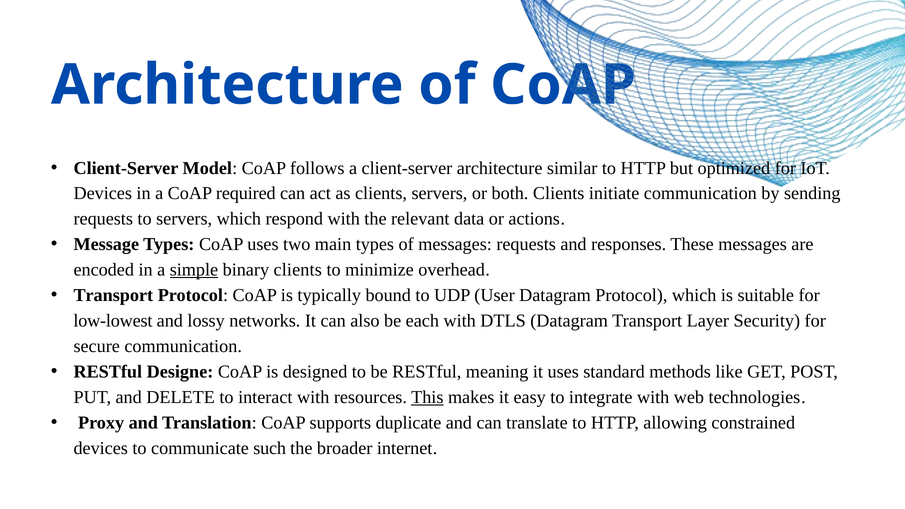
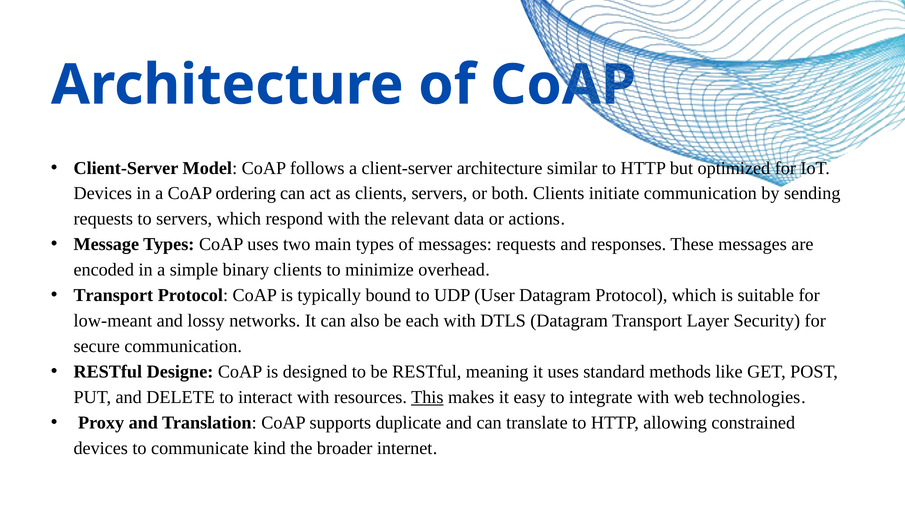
required: required -> ordering (246, 194)
simple underline: present -> none (194, 270)
low-lowest: low-lowest -> low-meant (113, 321)
such: such -> kind (270, 448)
